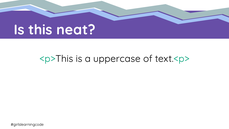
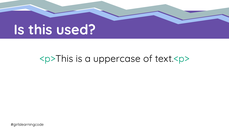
neat: neat -> used (76, 30)
